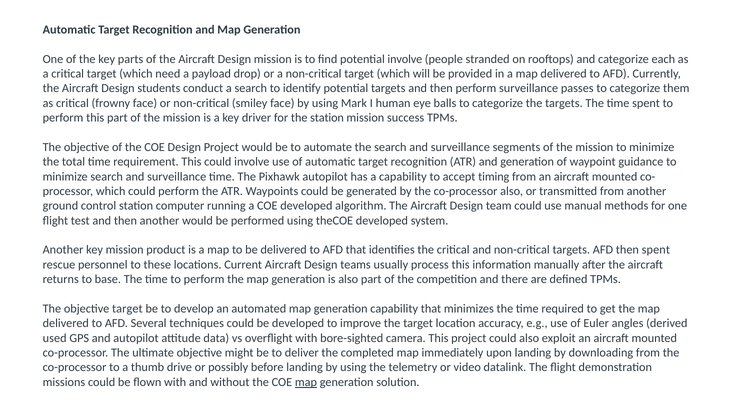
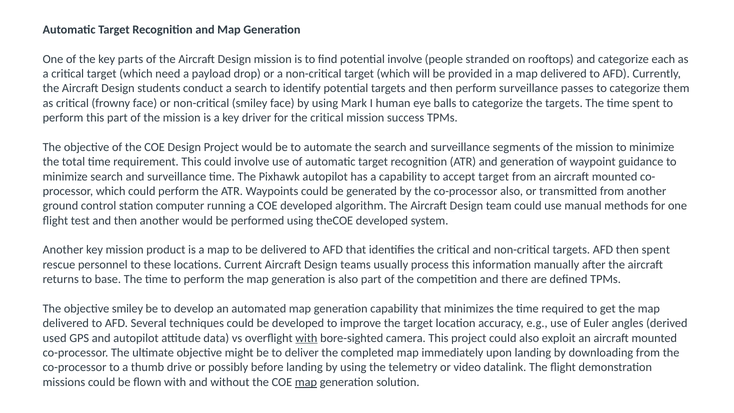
for the station: station -> critical (327, 118)
accept timing: timing -> target (494, 176)
objective target: target -> smiley (127, 309)
with underline: none -> present (306, 338)
